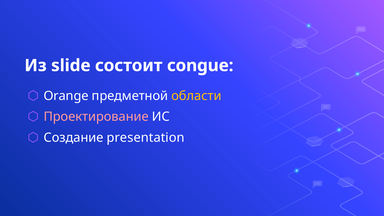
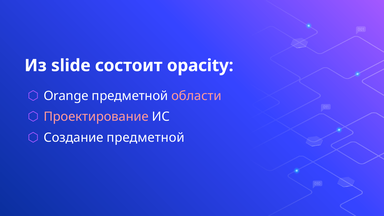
congue: congue -> opacity (200, 66)
области colour: yellow -> pink (196, 96)
Создание presentation: presentation -> предметной (146, 138)
